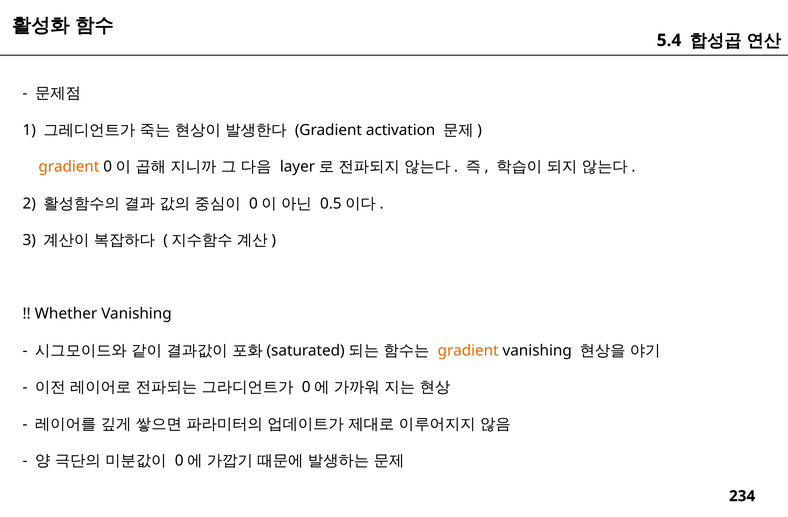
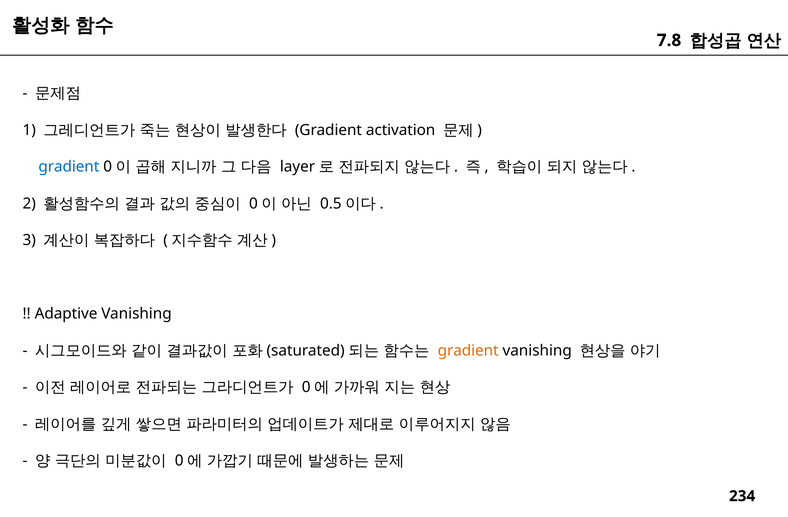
5.4: 5.4 -> 7.8 (669, 40)
gradient colour: orange -> blue (69, 167)
Whether: Whether -> Adaptive (66, 314)
